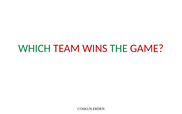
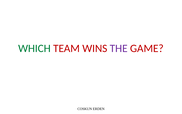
THE colour: green -> purple (119, 48)
